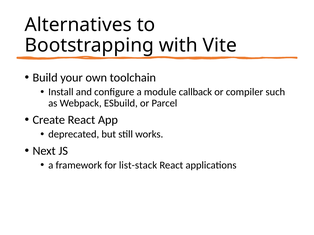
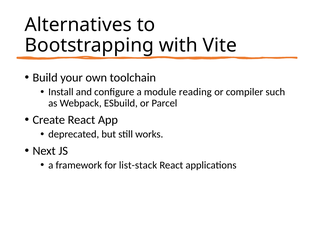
callback: callback -> reading (195, 92)
